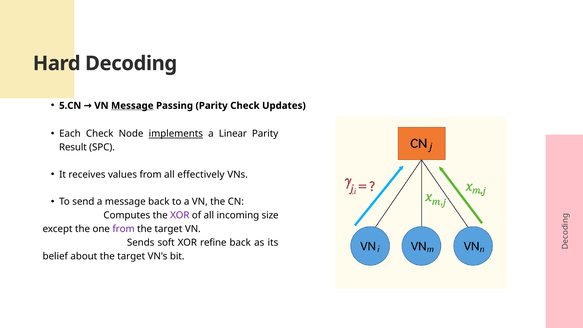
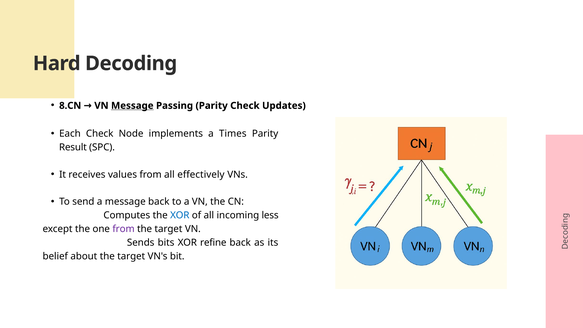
5.CN: 5.CN -> 8.CN (70, 106)
implements underline: present -> none (176, 134)
Linear: Linear -> Times (233, 134)
XOR colour: purple -> blue (180, 215)
size: size -> less (270, 215)
soft: soft -> bits (166, 242)
